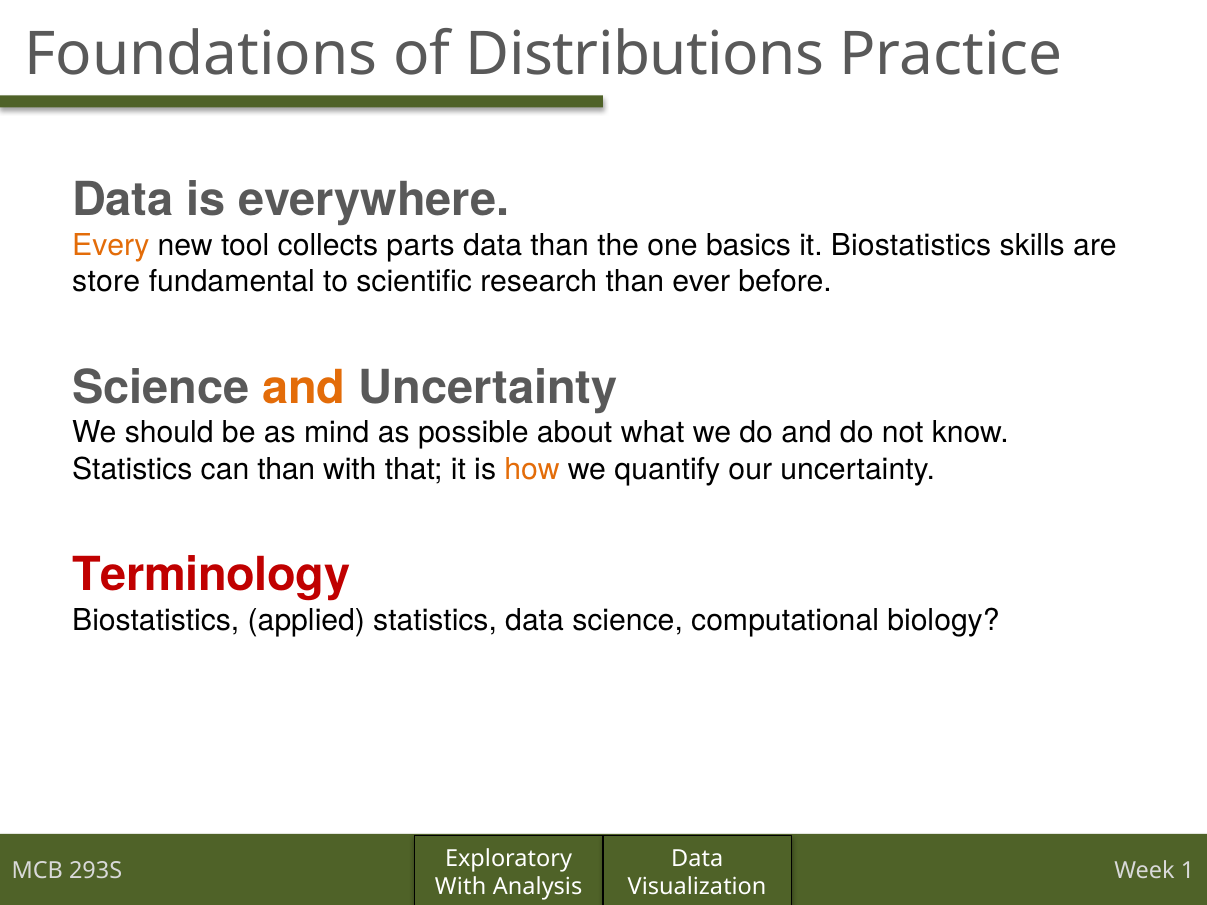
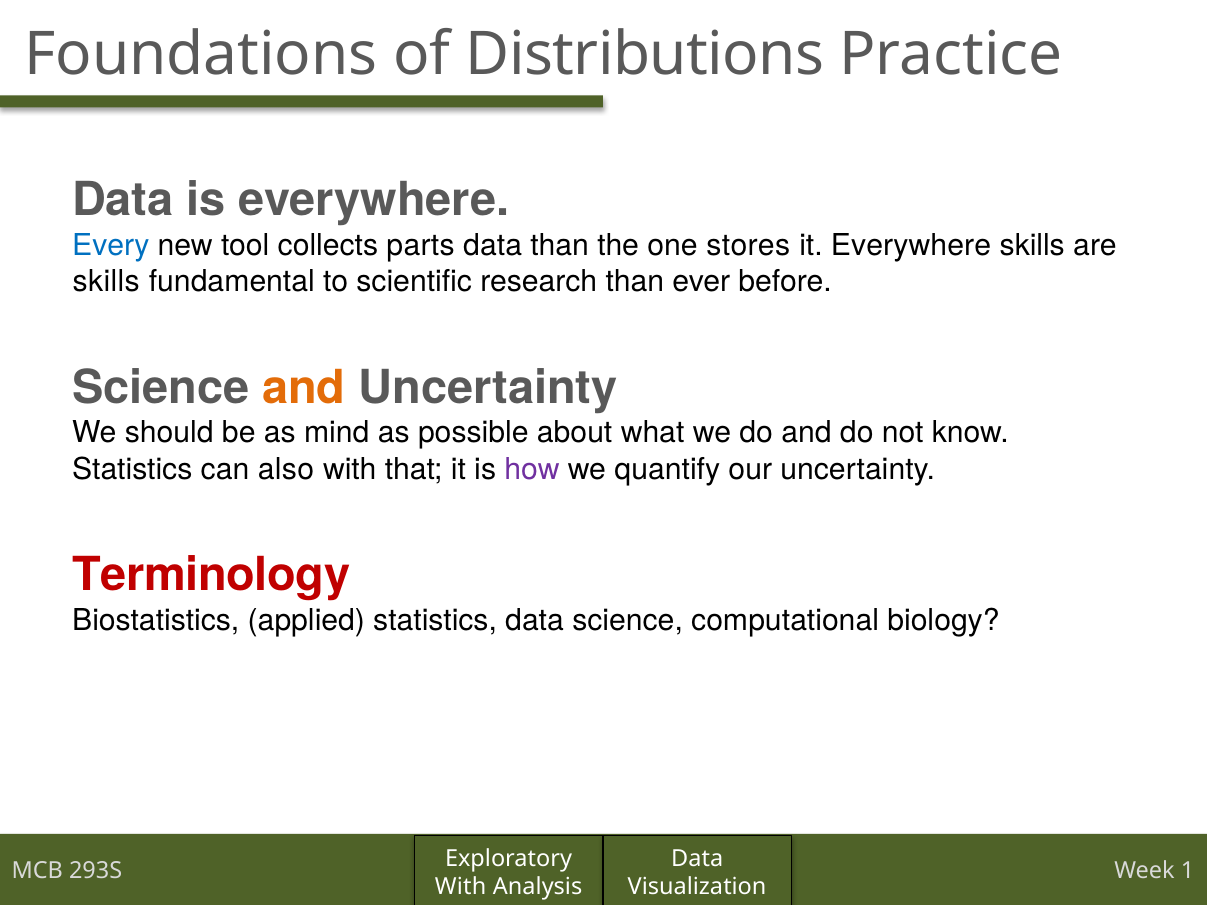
Every colour: orange -> blue (111, 245)
basics: basics -> stores (748, 245)
it Biostatistics: Biostatistics -> Everywhere (911, 245)
store: store -> skills (106, 282)
can than: than -> also (286, 469)
how colour: orange -> purple (532, 469)
